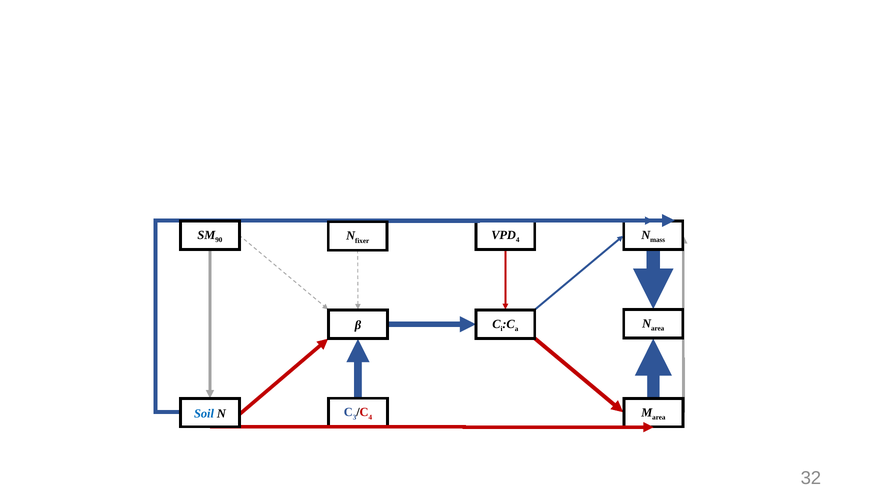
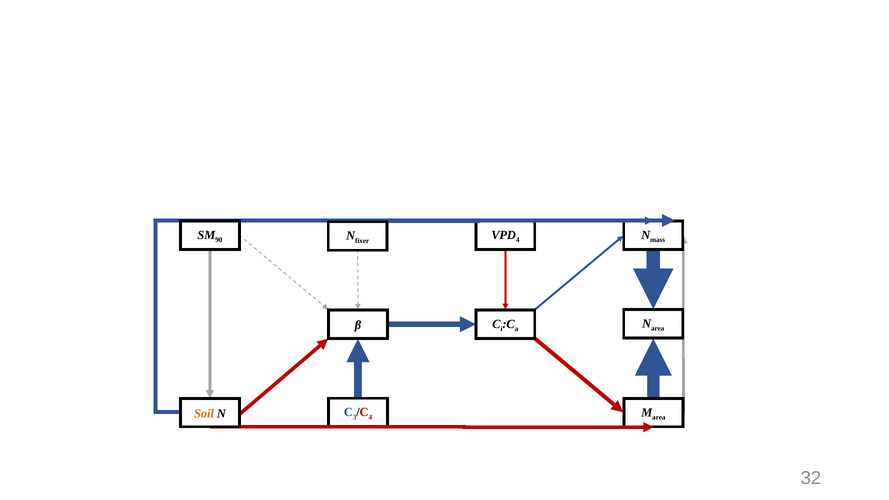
Soil colour: blue -> orange (204, 413)
